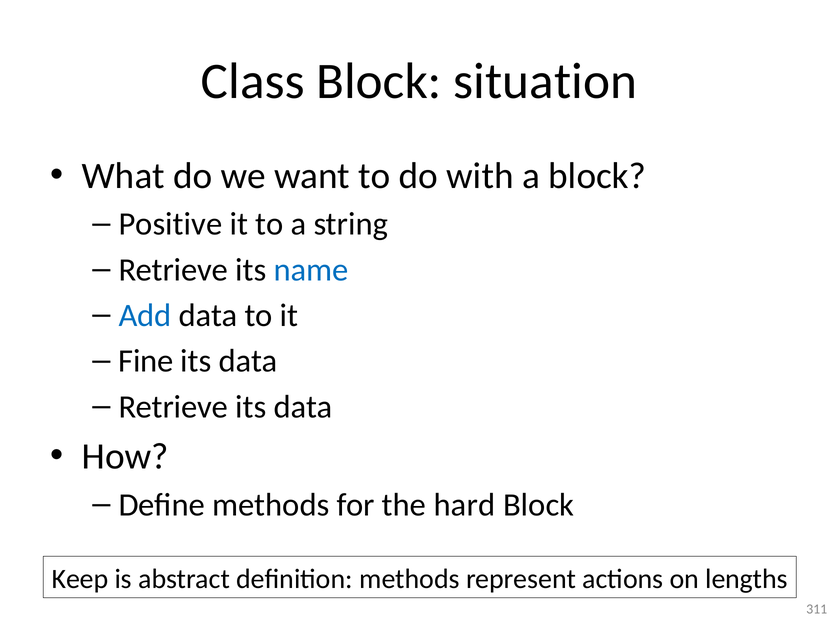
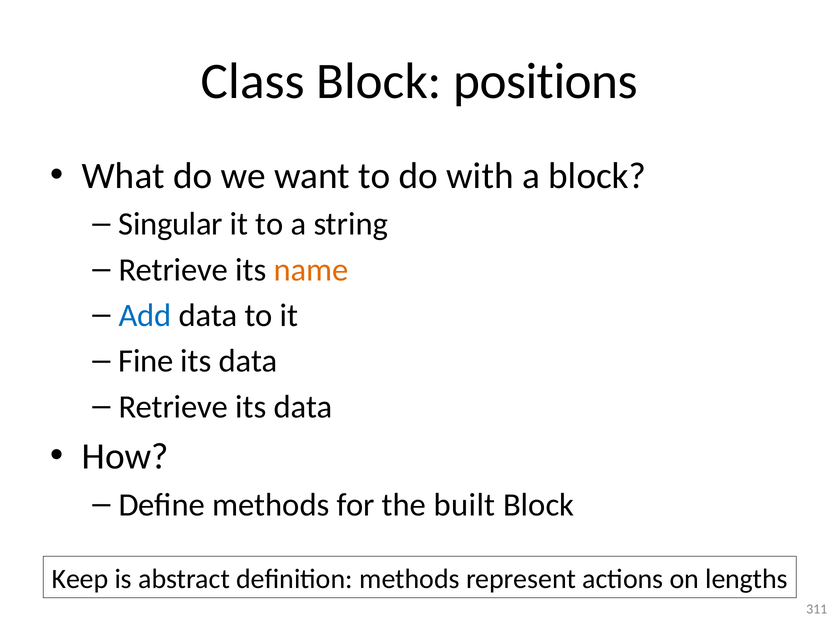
situation: situation -> positions (545, 81)
Positive: Positive -> Singular (171, 224)
name colour: blue -> orange (311, 270)
hard: hard -> built (465, 505)
